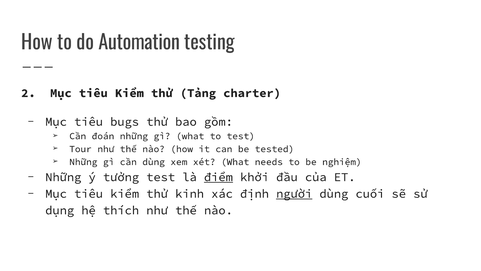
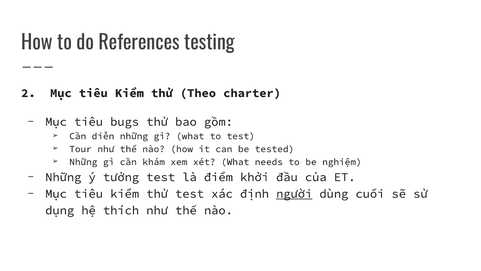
Automation: Automation -> References (139, 43)
Tảng: Tảng -> Theo (198, 93)
đoán: đoán -> diễn (103, 136)
cần dùng: dùng -> khám (154, 162)
điểm underline: present -> none (218, 177)
thử kinh: kinh -> test (190, 193)
